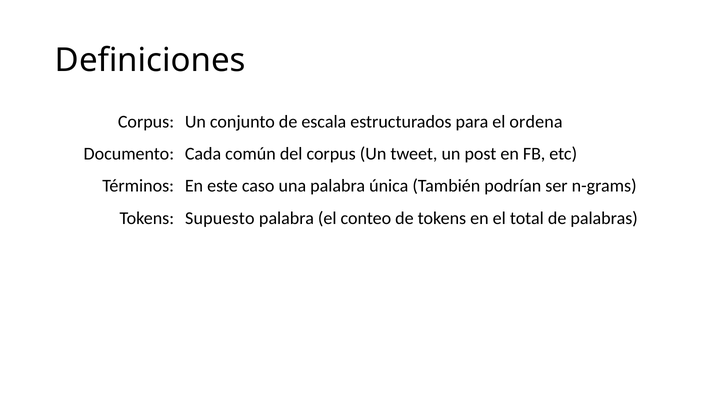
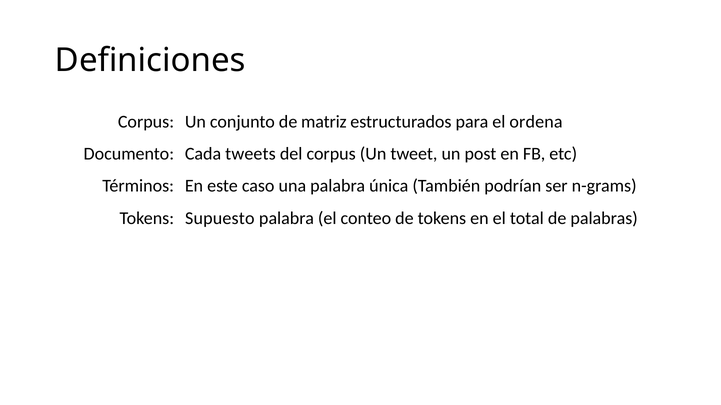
escala: escala -> matriz (324, 122)
común: común -> tweets (250, 154)
